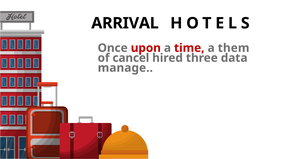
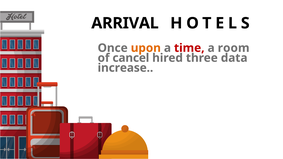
upon colour: red -> orange (146, 48)
them: them -> room (234, 48)
manage: manage -> increase (125, 68)
